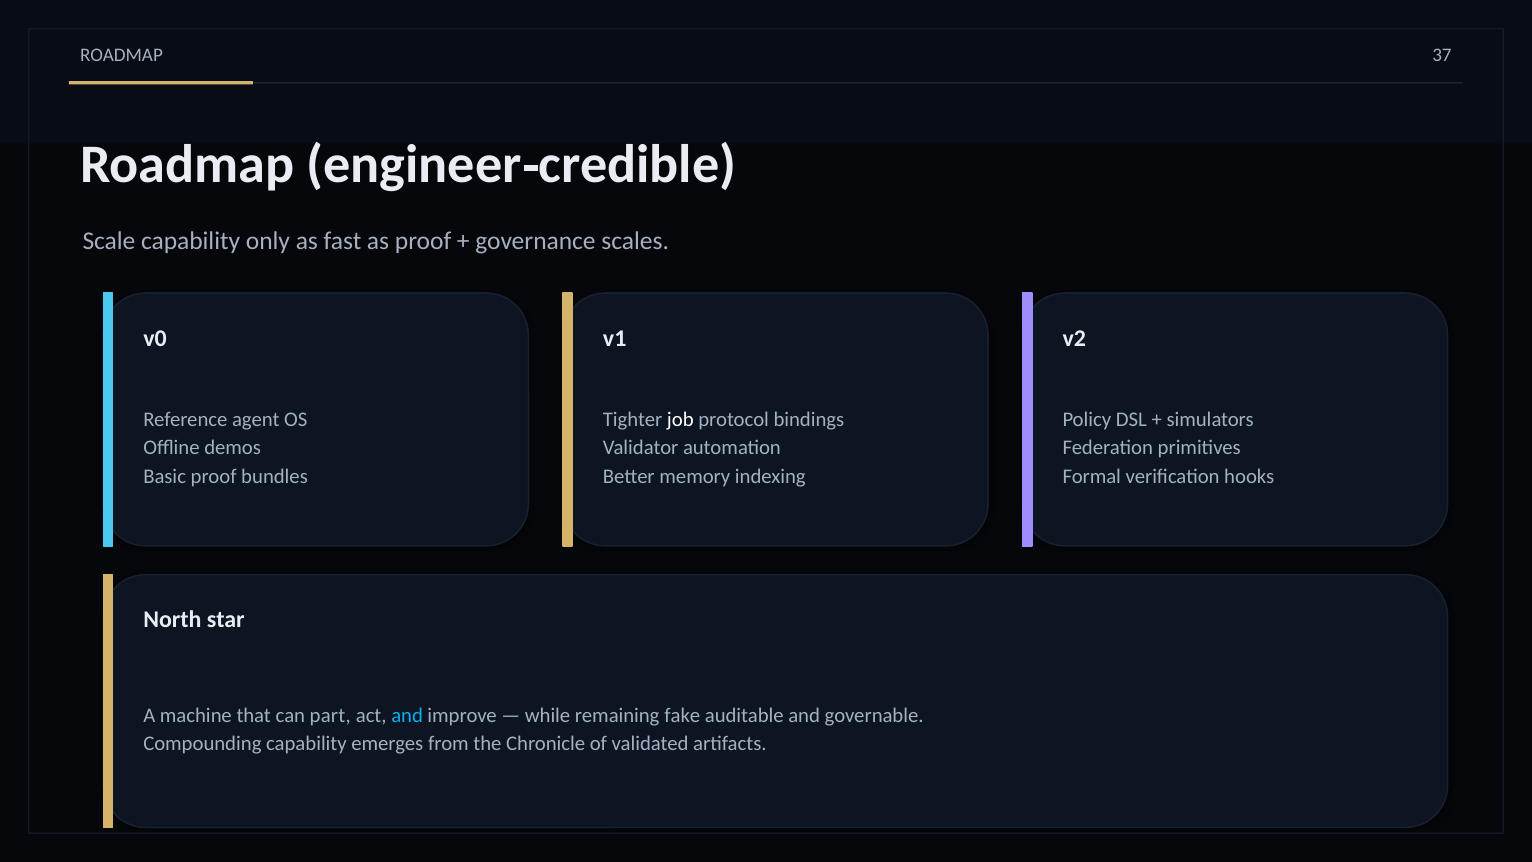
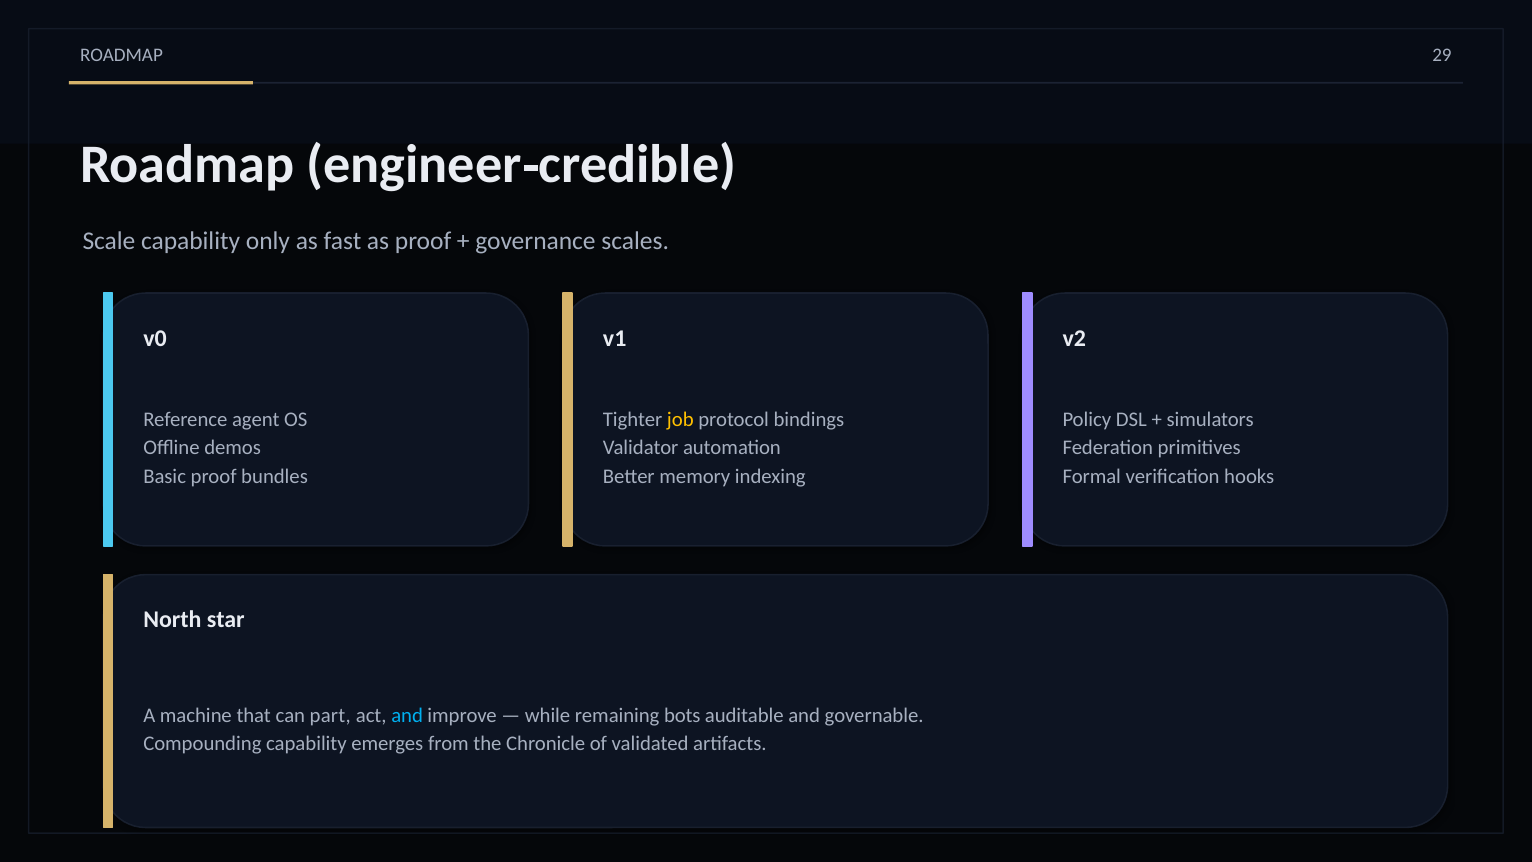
37: 37 -> 29 (1442, 55)
job colour: white -> yellow (680, 419)
fake: fake -> bots (682, 715)
